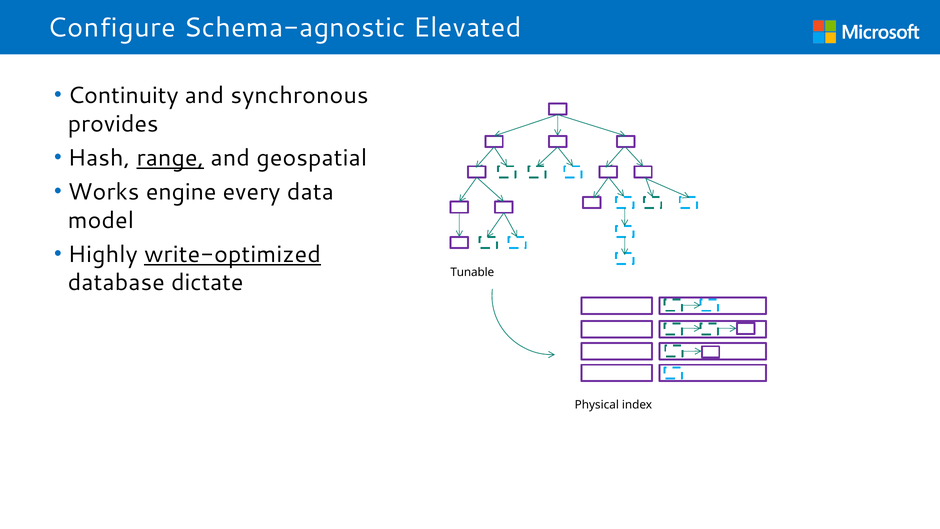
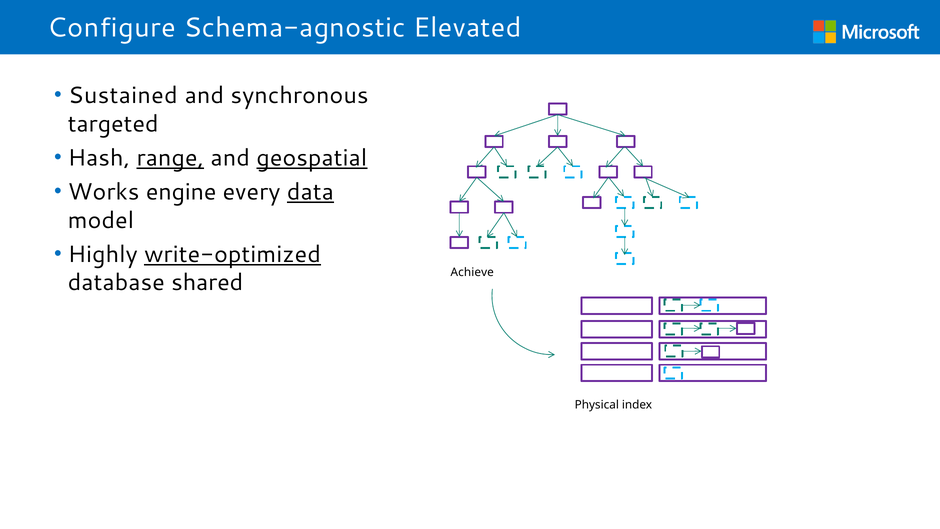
Continuity: Continuity -> Sustained (123, 96)
provides: provides -> targeted (113, 124)
geospatial underline: none -> present (312, 158)
data underline: none -> present (310, 192)
Tunable: Tunable -> Achieve (472, 272)
dictate: dictate -> shared (207, 283)
